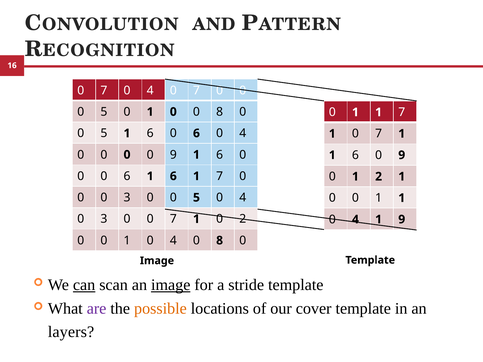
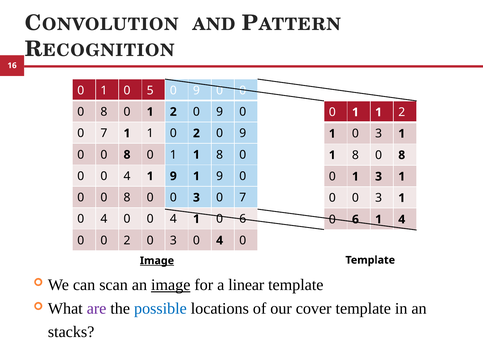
7: 7 -> 1 (104, 90)
4: 4 -> 5 (150, 90)
7: 7 -> 9 (196, 90)
5: 5 -> 8 (104, 112)
0: 0 -> 2 (173, 112)
8: 8 -> 9 (220, 112)
1 1 7: 7 -> 2 (402, 112)
5: 5 -> 7 (104, 133)
6: 6 -> 1 (150, 133)
6: 6 -> 2 (196, 133)
4: 4 -> 9 (243, 133)
1 0 7: 7 -> 3 (379, 134)
0: 0 -> 8 (127, 155)
9: 9 -> 1 (173, 155)
6: 6 -> 8 (220, 155)
6: 6 -> 8 (355, 155)
9: 9 -> 8 (402, 155)
6: 6 -> 4 (127, 176)
6: 6 -> 9 (173, 176)
7: 7 -> 9 (220, 176)
1 2: 2 -> 3 (379, 177)
3: 3 -> 8 (127, 198)
5: 5 -> 3 (196, 198)
4: 4 -> 7 (243, 198)
1: 1 -> 3 (379, 198)
3: 3 -> 4 (104, 219)
7: 7 -> 4 (173, 219)
2: 2 -> 6 (243, 219)
4: 4 -> 6 (355, 220)
1 9: 9 -> 4 (402, 220)
1: 1 -> 2 (127, 241)
4: 4 -> 3 (173, 241)
8: 8 -> 4 (220, 241)
Image underline: none -> present (157, 261)
can underline: present -> none (84, 285)
stride: stride -> linear (246, 285)
possible colour: orange -> blue (160, 309)
layers: layers -> stacks (71, 332)
